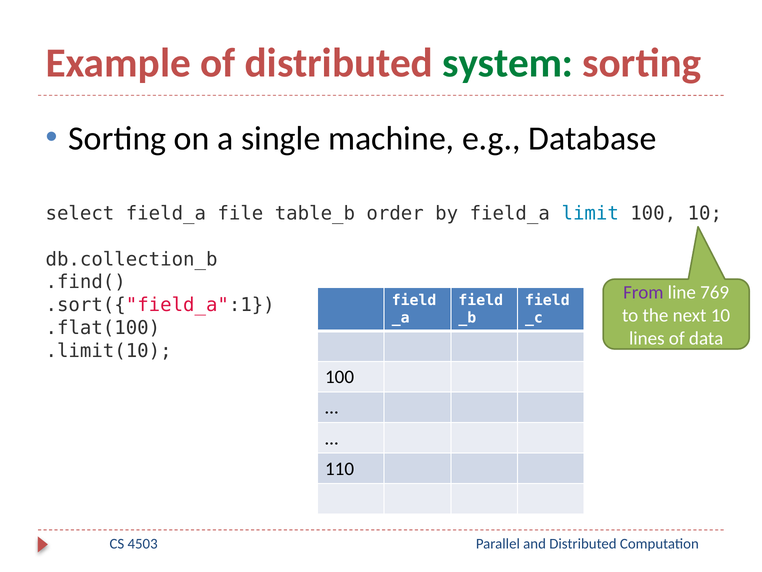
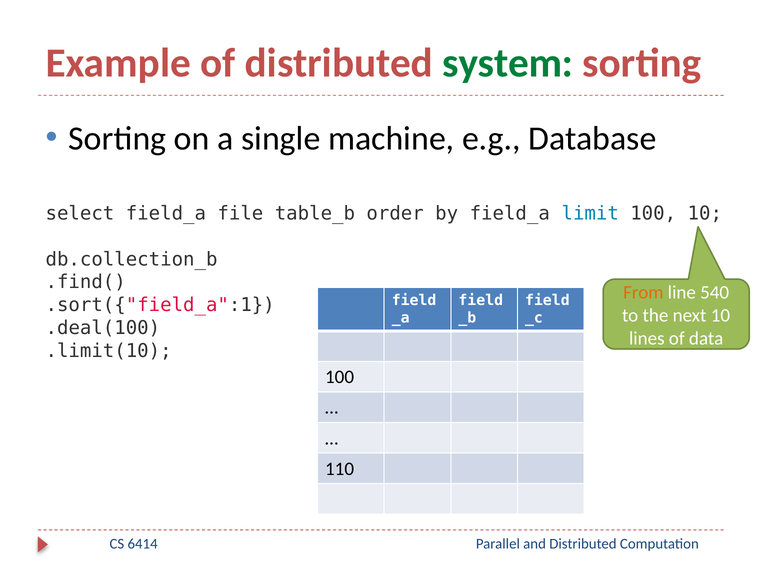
From colour: purple -> orange (643, 292)
769: 769 -> 540 (715, 292)
.flat(100: .flat(100 -> .deal(100 (103, 328)
4503: 4503 -> 6414 (143, 543)
